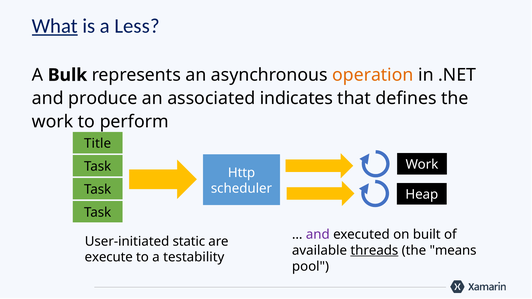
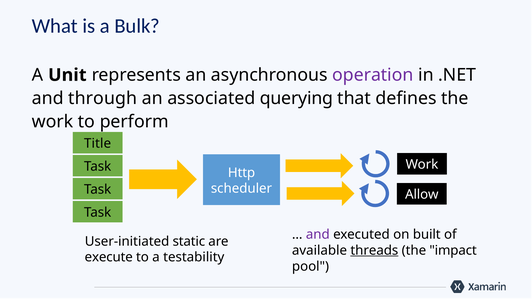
What underline: present -> none (55, 26)
Less: Less -> Bulk (137, 26)
Bulk: Bulk -> Unit (67, 75)
operation colour: orange -> purple (373, 75)
produce: produce -> through (103, 98)
indicates: indicates -> querying (296, 98)
Heap: Heap -> Allow (422, 195)
means: means -> impact (453, 251)
